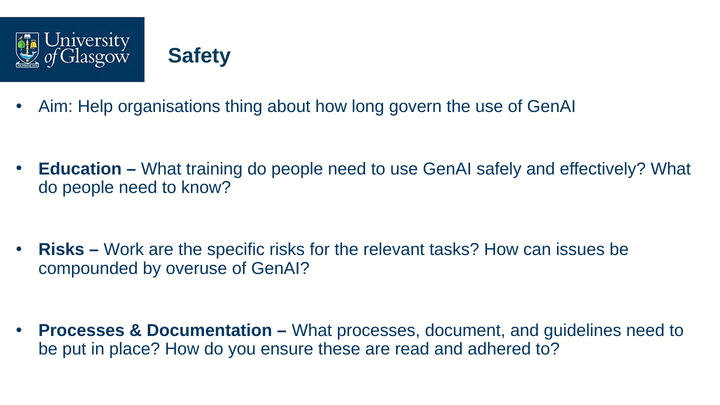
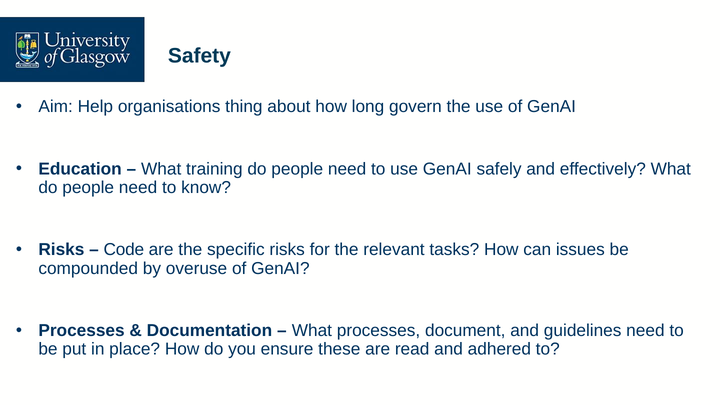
Work: Work -> Code (124, 250)
